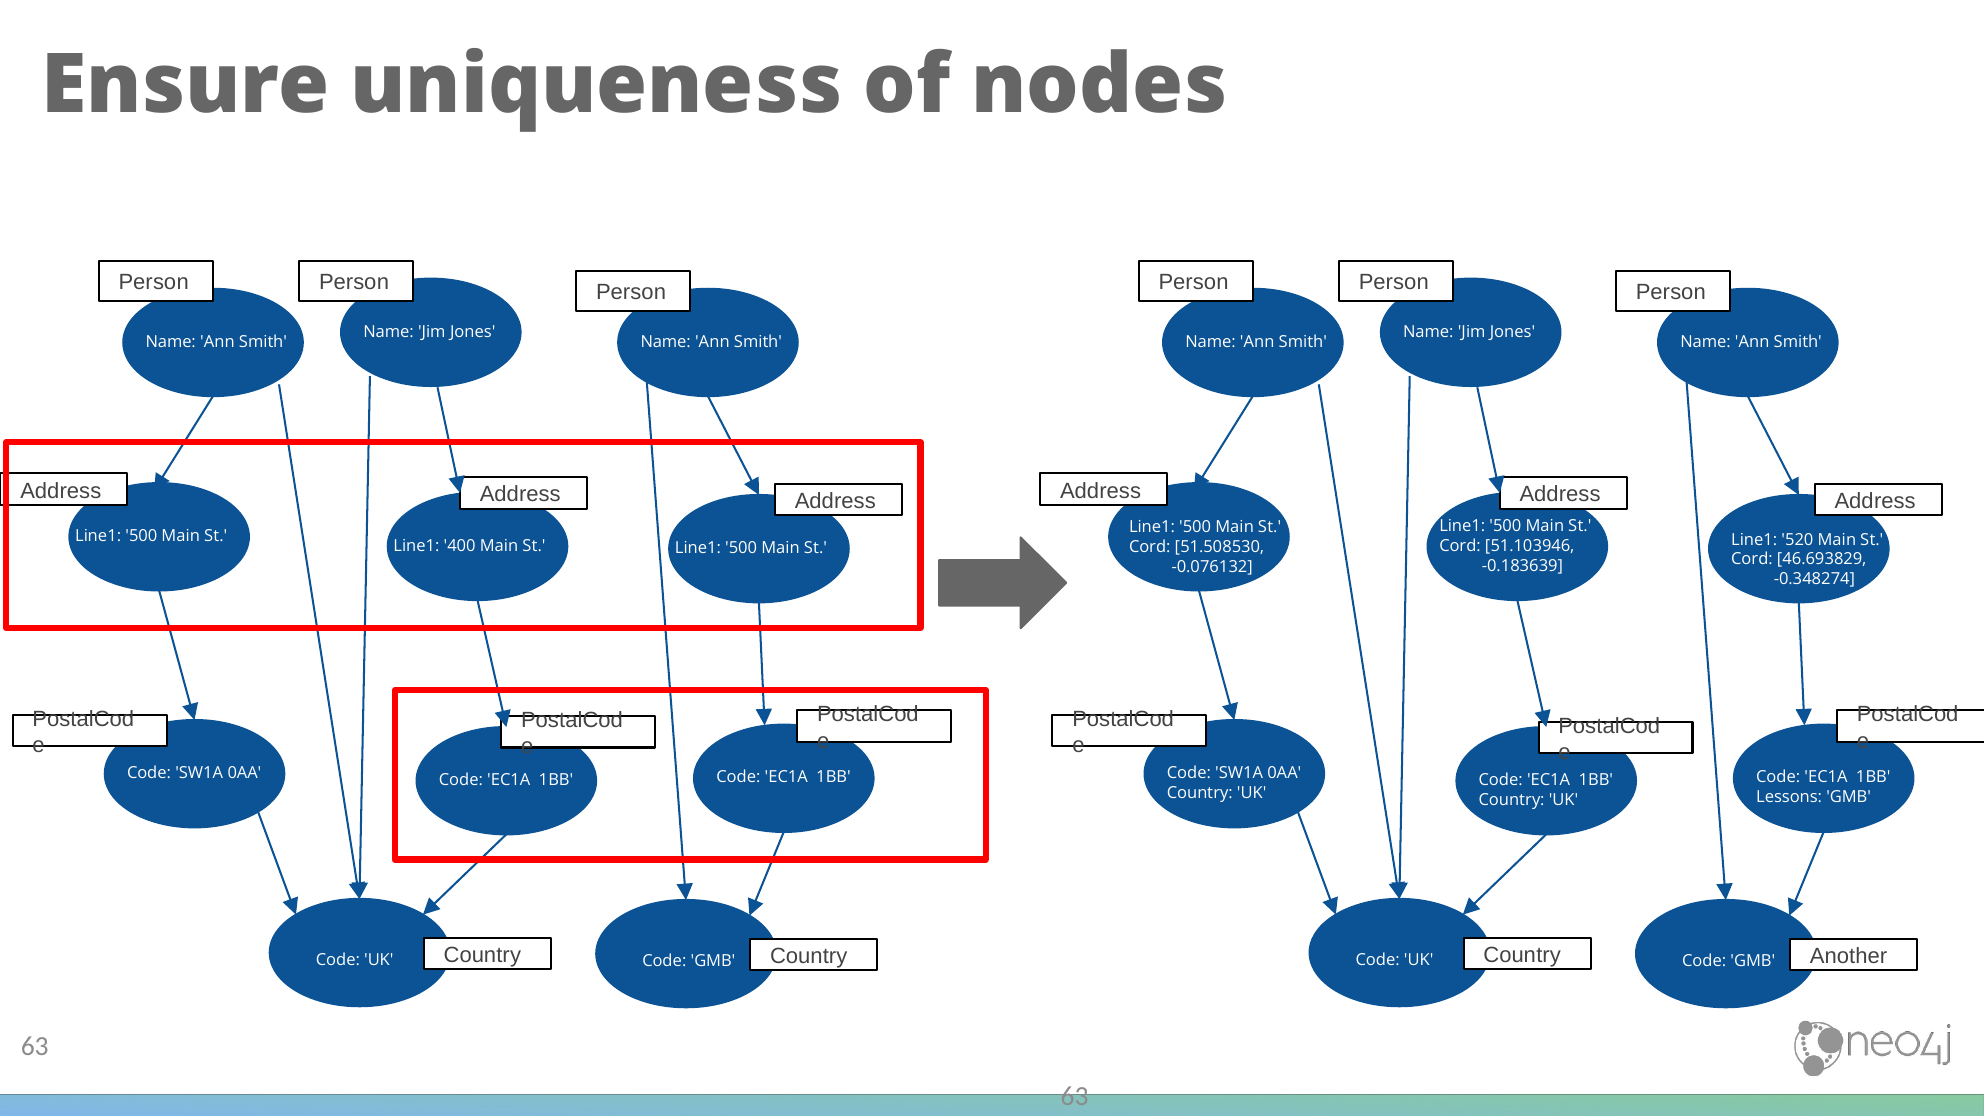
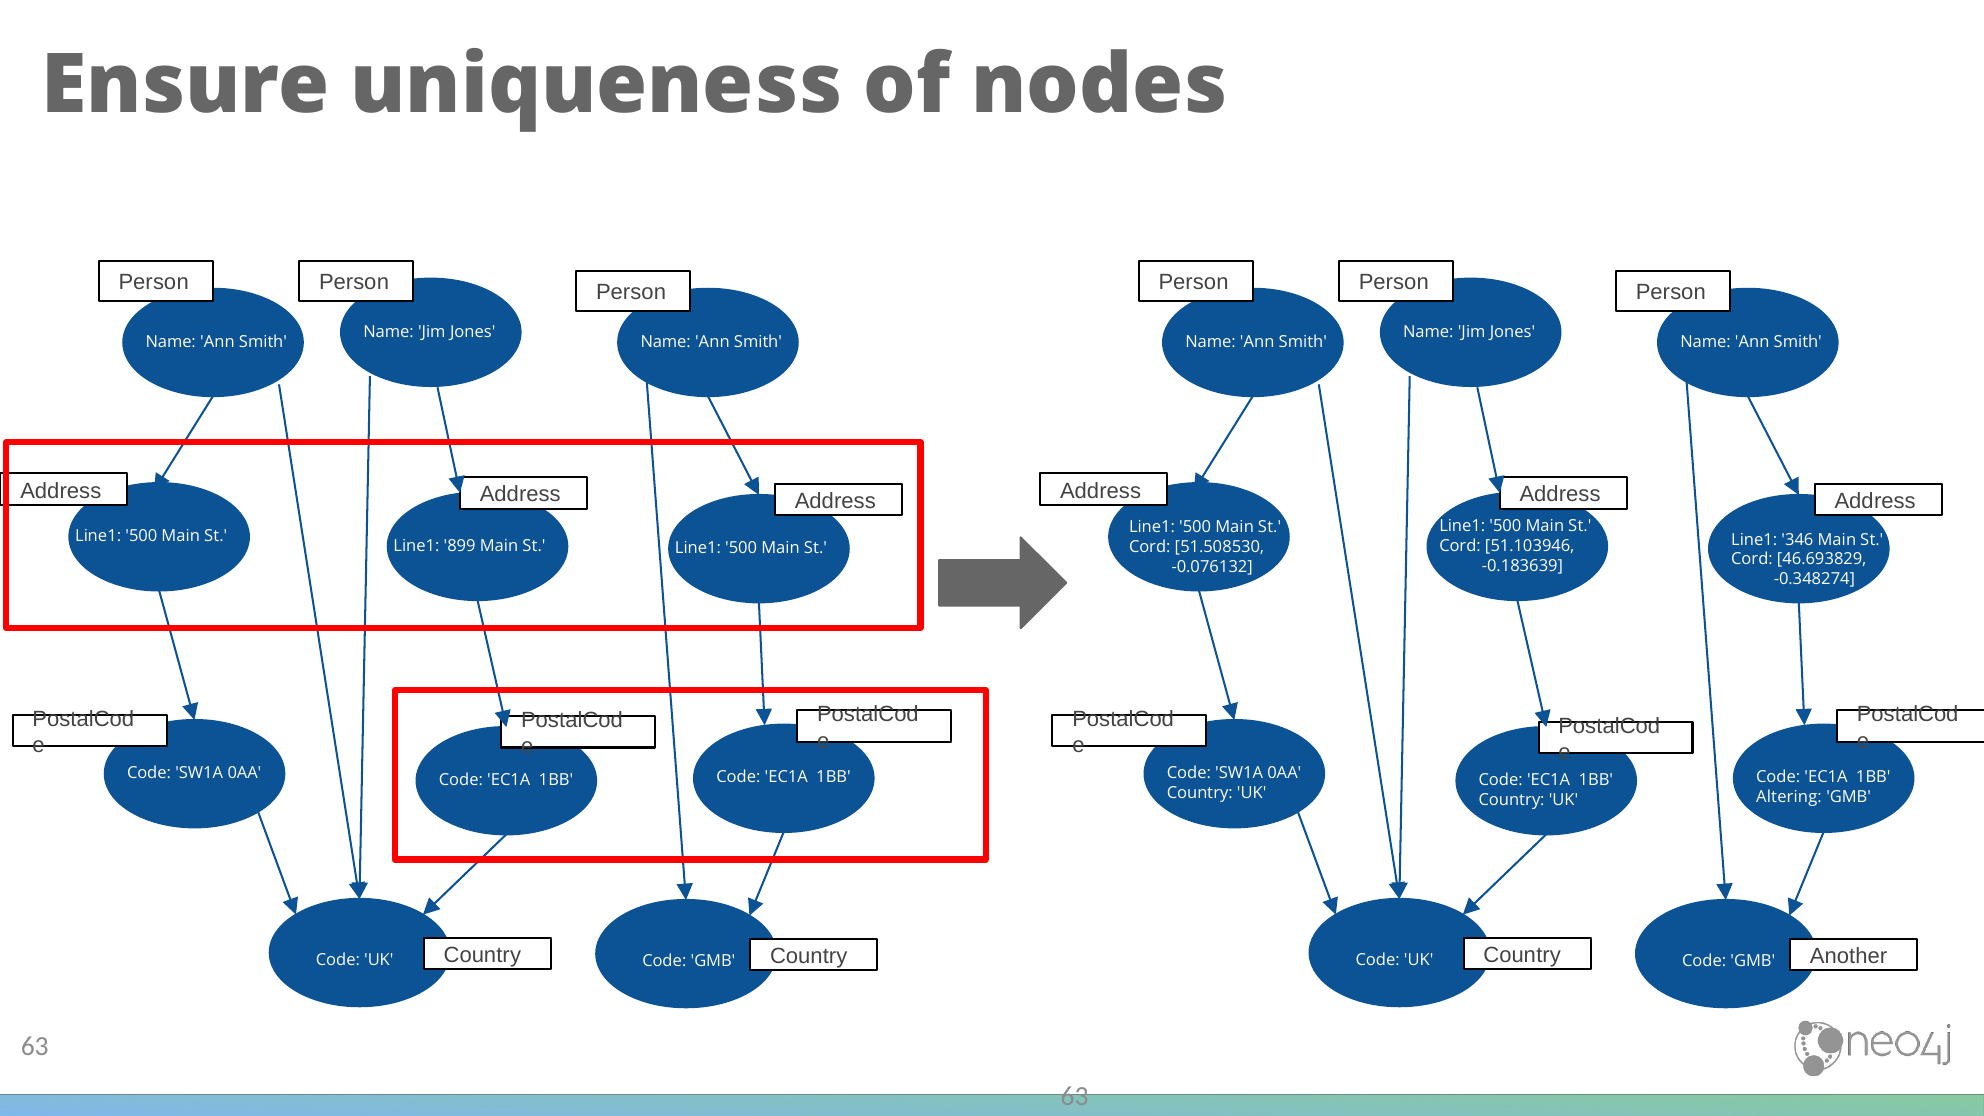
520: 520 -> 346 (1797, 540)
400: 400 -> 899 (460, 546)
Lessons: Lessons -> Altering (1789, 797)
